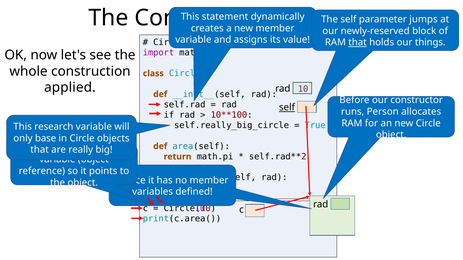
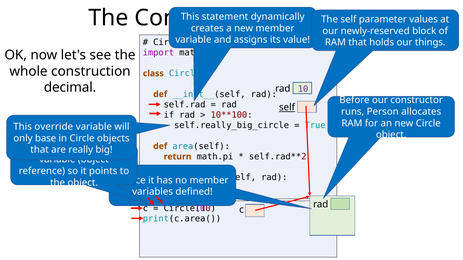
jumps: jumps -> values (424, 19)
that underline: present -> none (358, 43)
applied: applied -> decimal (70, 88)
research: research -> override (54, 127)
